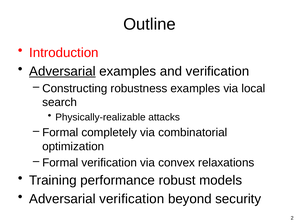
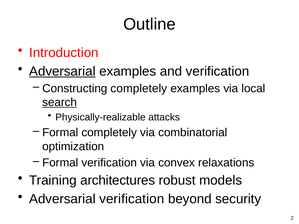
Constructing robustness: robustness -> completely (139, 89)
search underline: none -> present (60, 102)
performance: performance -> architectures (118, 181)
